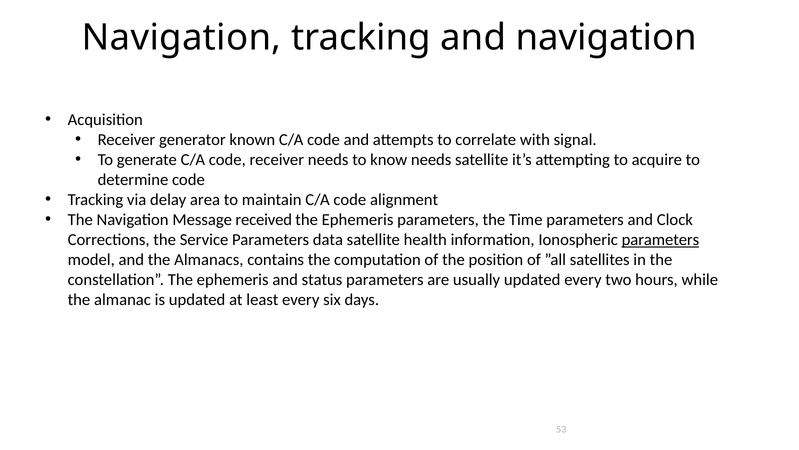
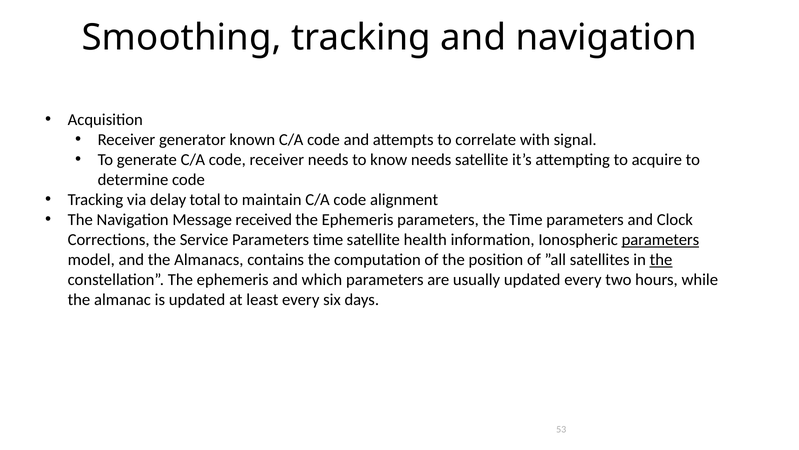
Navigation: Navigation -> Smoothing (182, 38)
area: area -> total (205, 199)
Parameters data: data -> time (328, 239)
the underline: none -> present (661, 259)
status: status -> which (322, 279)
